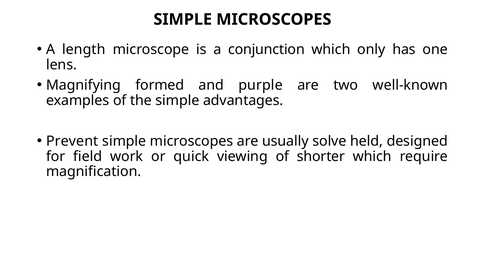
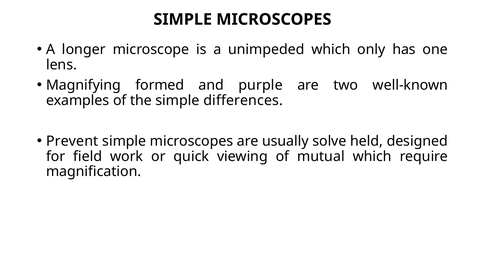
length: length -> longer (84, 49)
conjunction: conjunction -> unimpeded (266, 49)
advantages: advantages -> differences (243, 100)
shorter: shorter -> mutual (321, 156)
